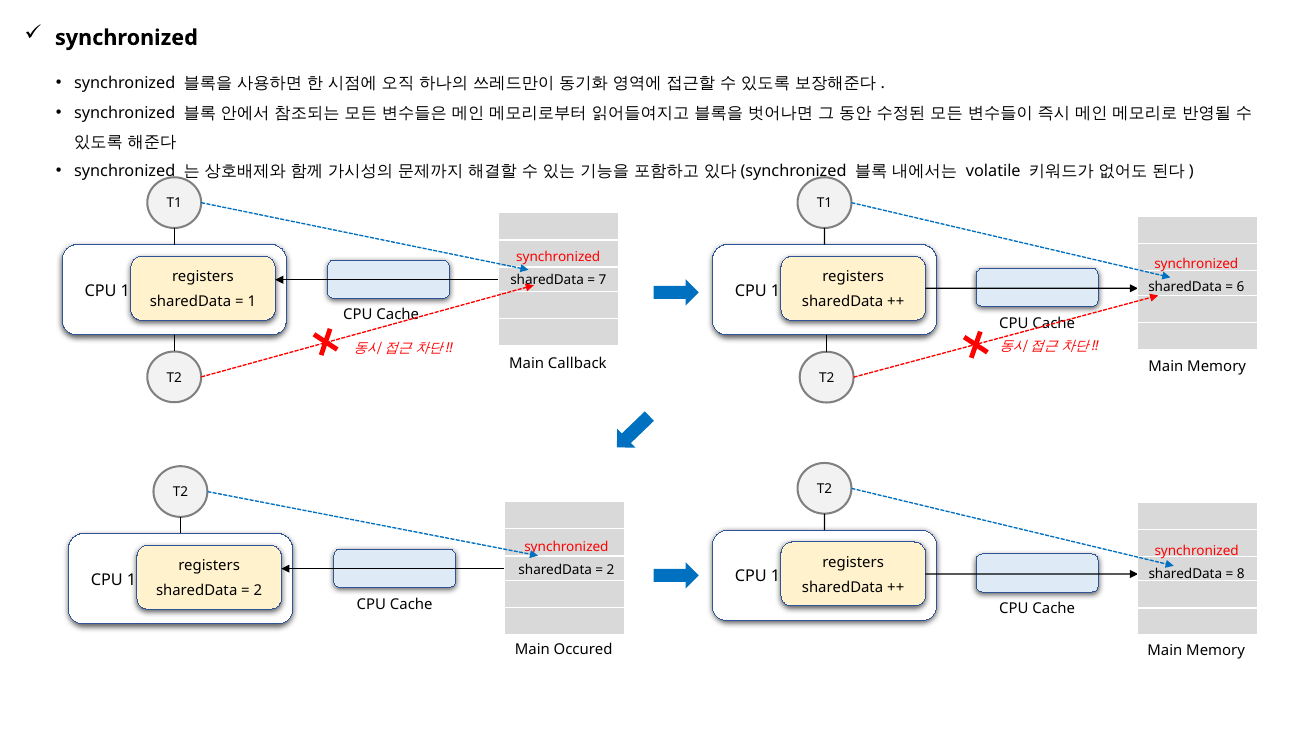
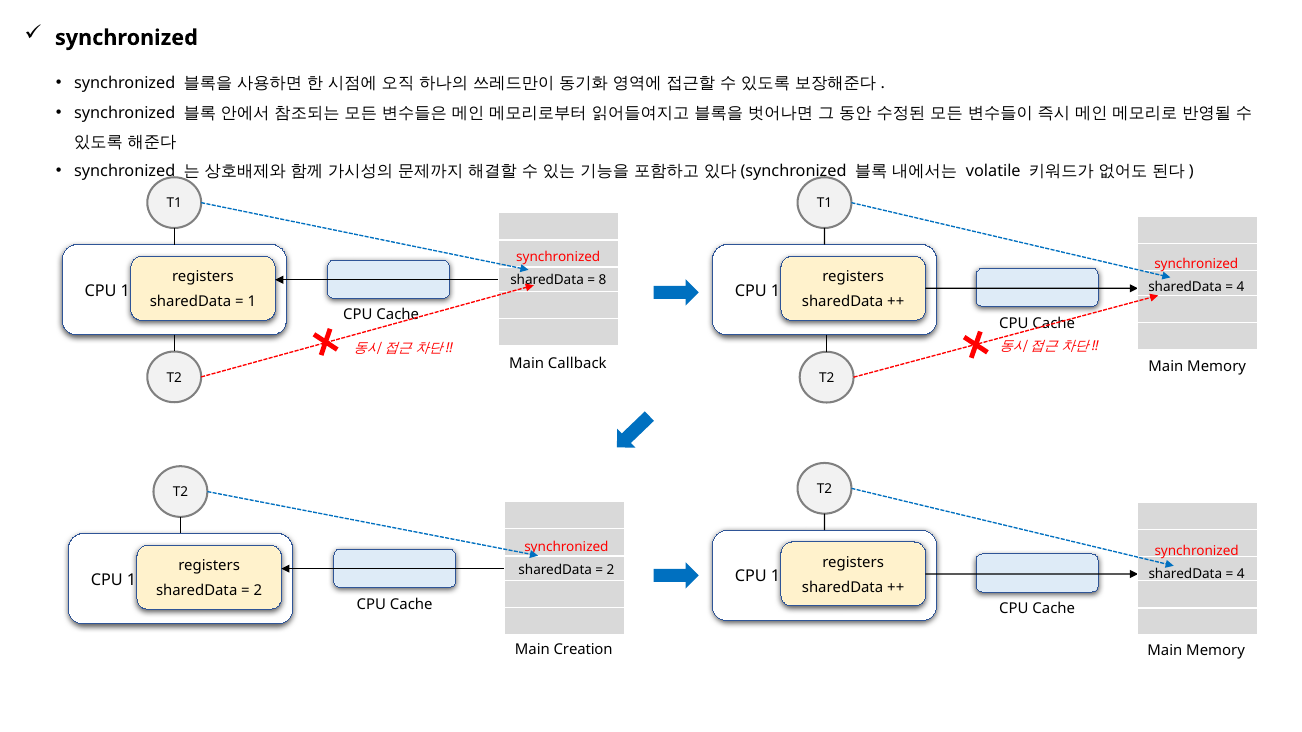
7: 7 -> 8 (602, 280)
6: 6 -> 4 (1240, 287)
8: 8 -> 4 (1241, 575)
Occured: Occured -> Creation (583, 650)
